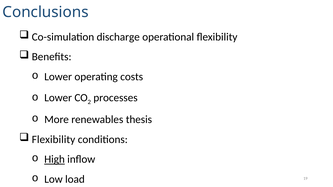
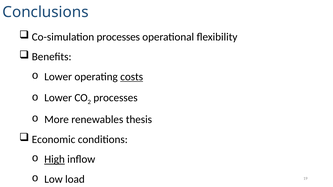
Co-simulation discharge: discharge -> processes (118, 37)
costs underline: none -> present (132, 77)
Flexibility: Flexibility -> Economic (54, 140)
